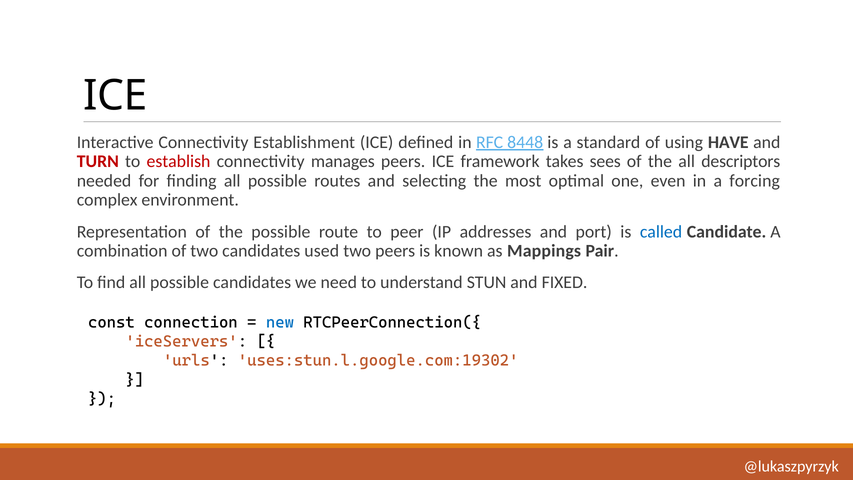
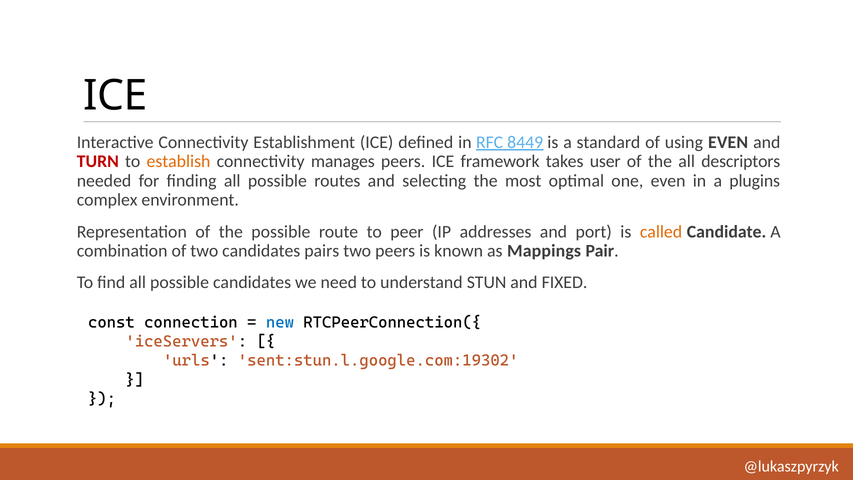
8448: 8448 -> 8449 (525, 142)
using HAVE: HAVE -> EVEN (728, 142)
establish colour: red -> orange (178, 161)
sees: sees -> user (605, 161)
forcing: forcing -> plugins (755, 181)
called colour: blue -> orange (661, 232)
used: used -> pairs (322, 251)
uses:stun.l.google.com:19302: uses:stun.l.google.com:19302 -> sent:stun.l.google.com:19302 (378, 360)
